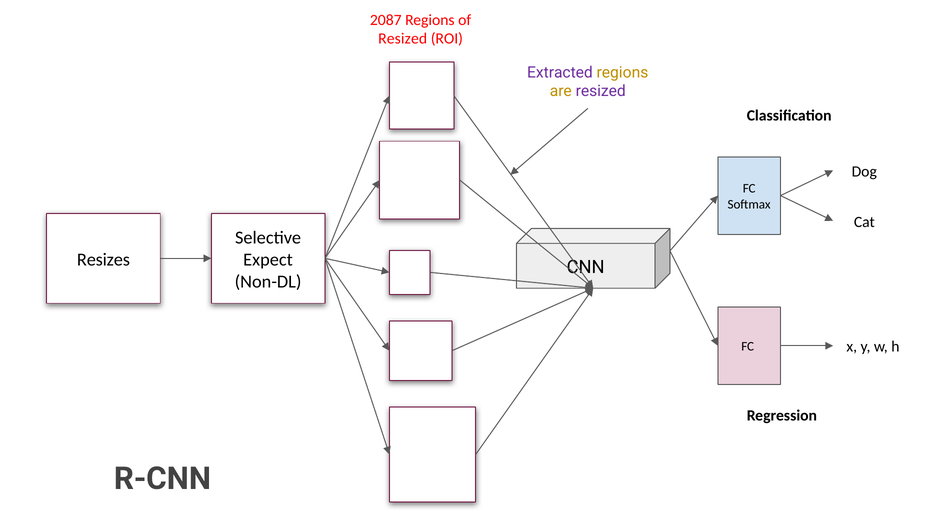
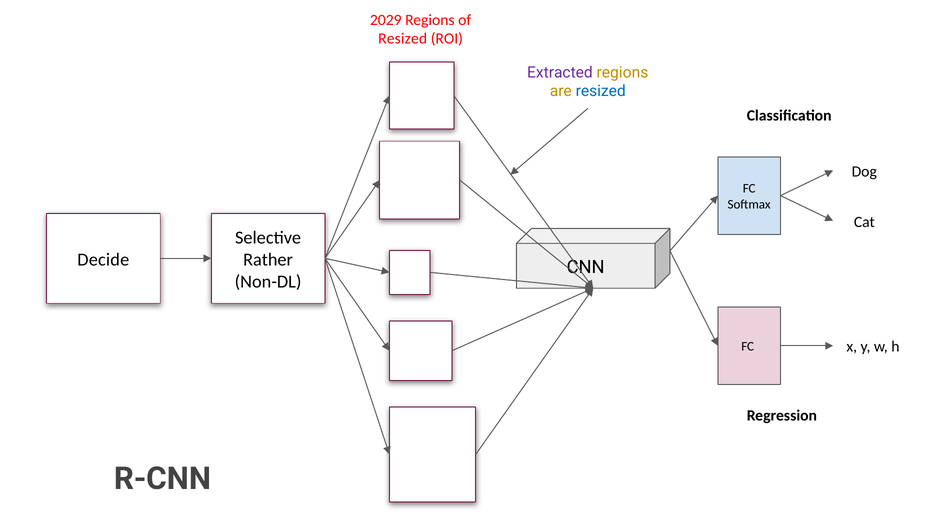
2087: 2087 -> 2029 (386, 20)
resized colour: purple -> blue (601, 91)
Resizes: Resizes -> Decide (103, 260)
Expect: Expect -> Rather (268, 260)
